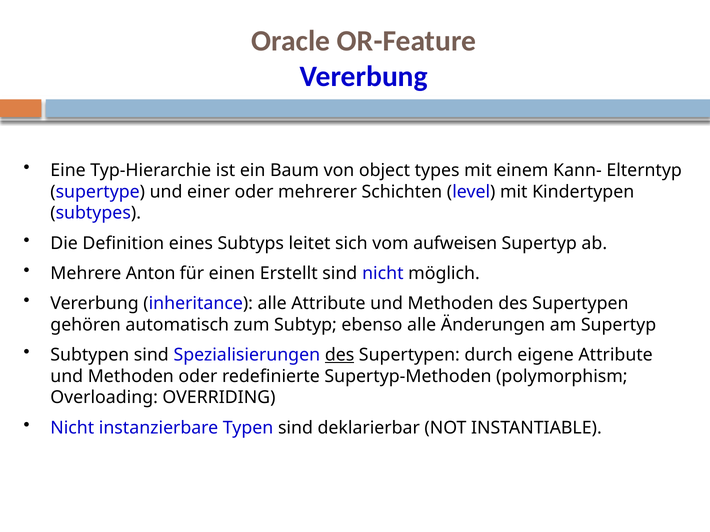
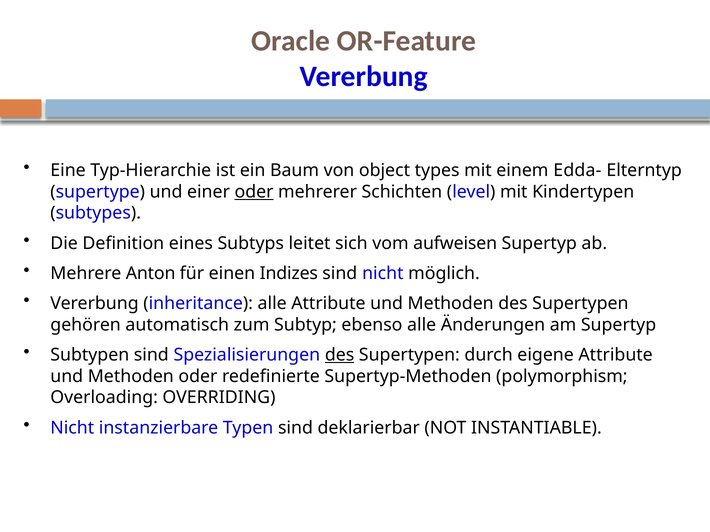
Kann-: Kann- -> Edda- (577, 171)
oder underline: none -> present (254, 192)
Erstellt: Erstellt -> Indizes (289, 274)
